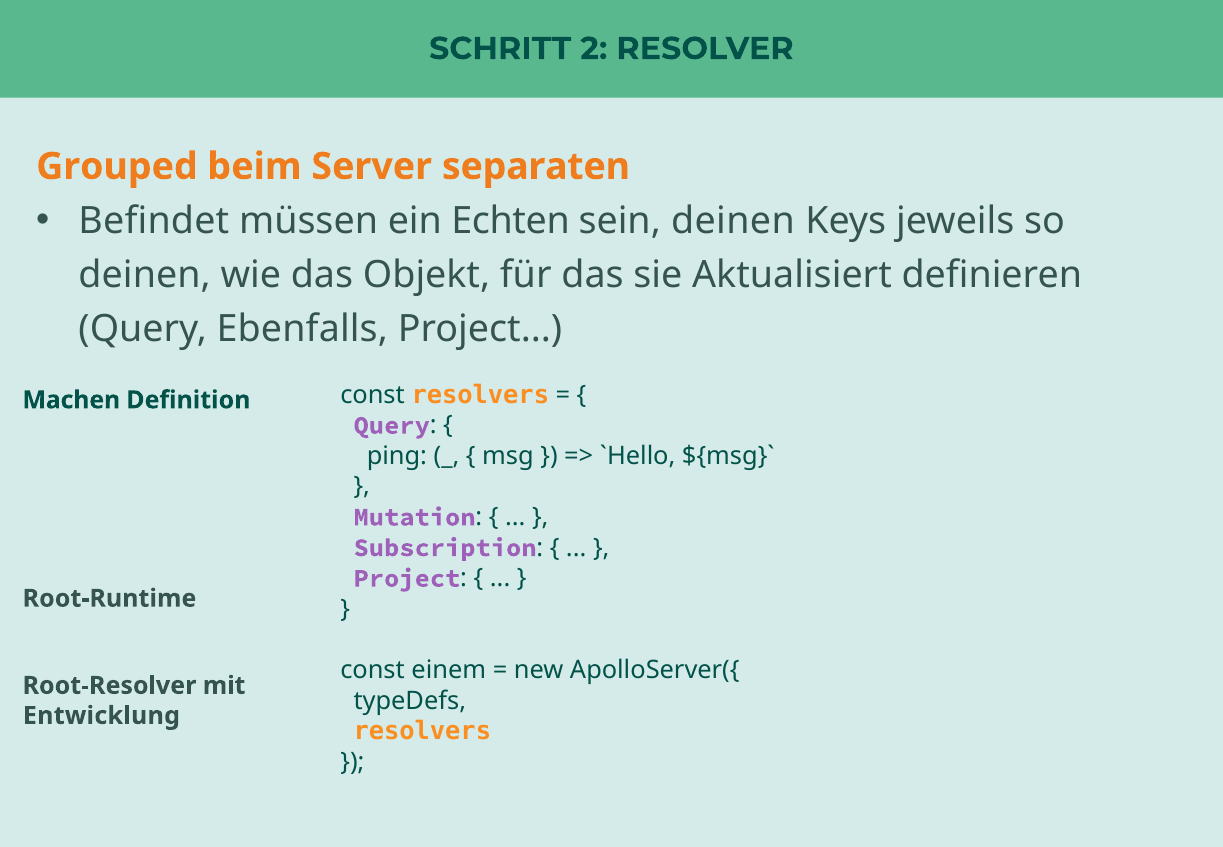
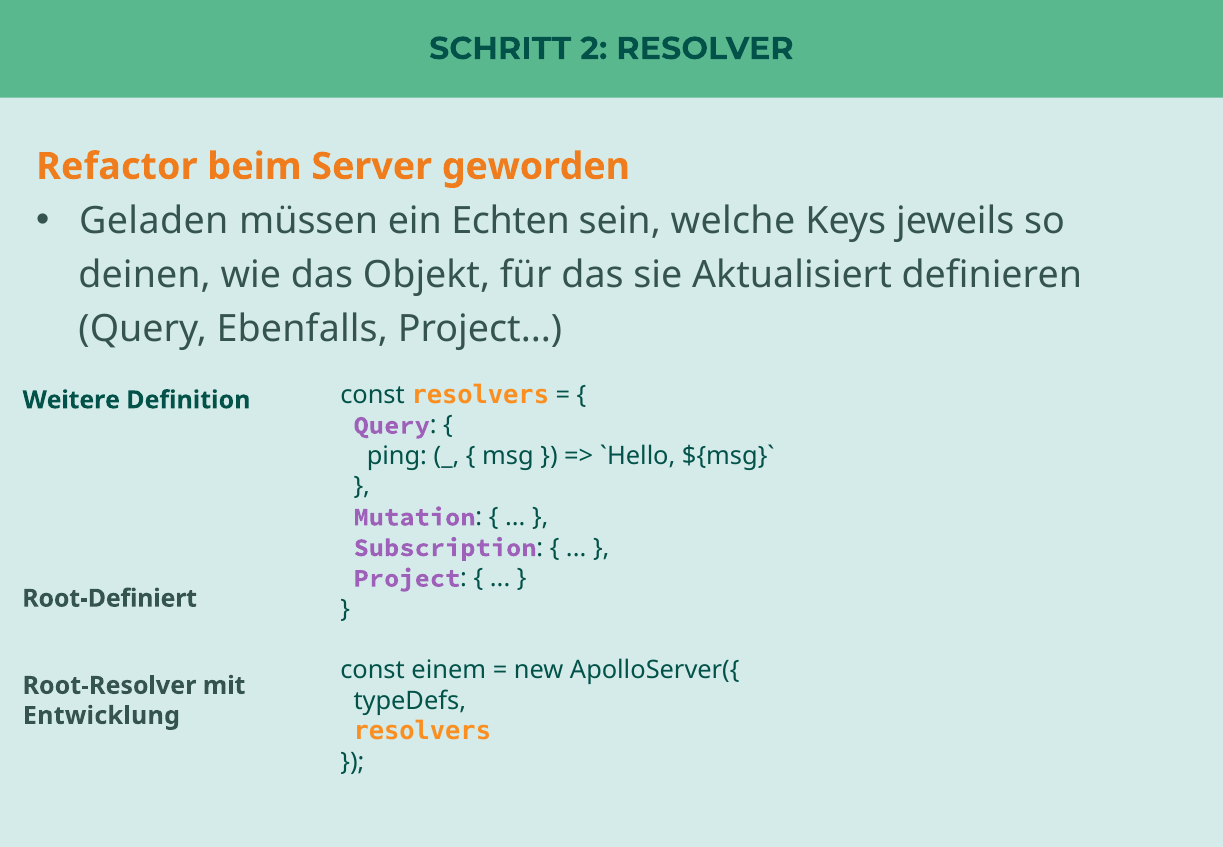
Grouped: Grouped -> Refactor (117, 166)
separaten: separaten -> geworden (536, 166)
Befindet: Befindet -> Geladen (154, 221)
sein deinen: deinen -> welche (733, 221)
Machen: Machen -> Weitere (71, 400)
Root-Runtime: Root-Runtime -> Root-Definiert (110, 598)
